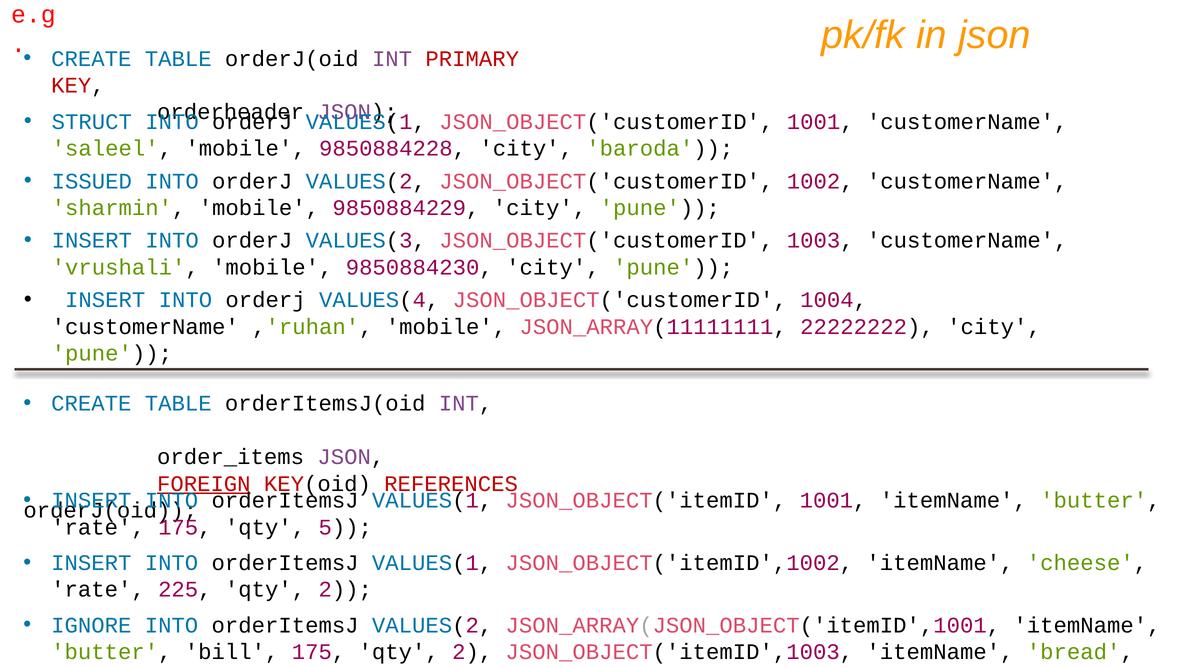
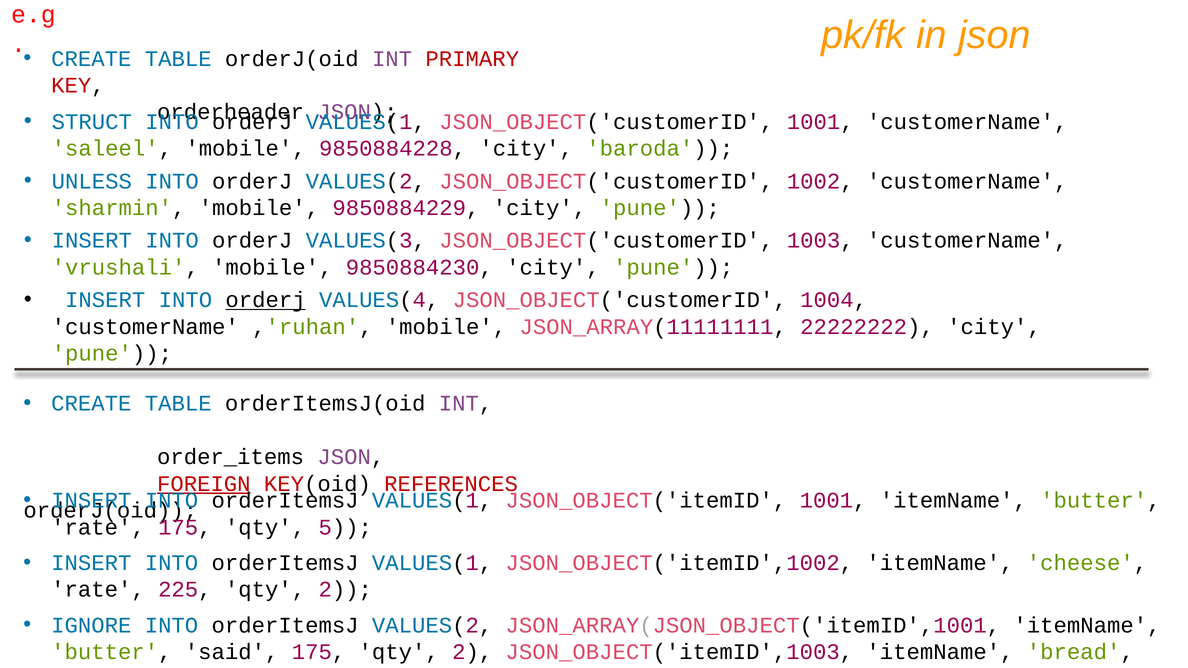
ISSUED: ISSUED -> UNLESS (92, 181)
orderj underline: none -> present (266, 300)
bill: bill -> said (232, 652)
